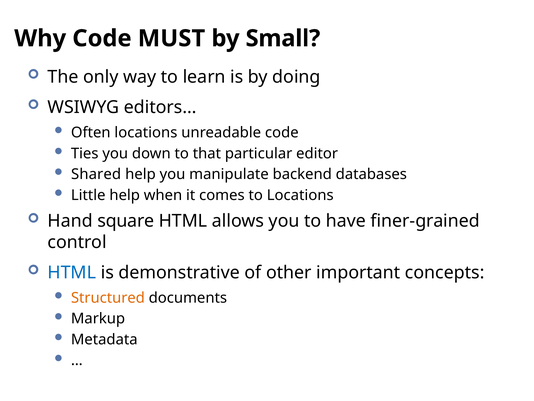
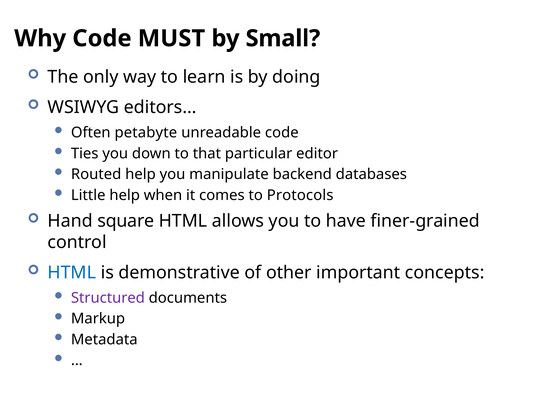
Often locations: locations -> petabyte (146, 132)
Shared: Shared -> Routed (96, 174)
to Locations: Locations -> Protocols (300, 195)
Structured colour: orange -> purple (108, 298)
